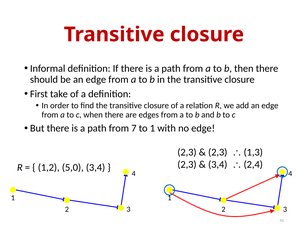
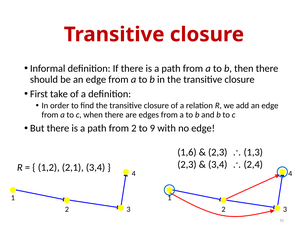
from 7: 7 -> 2 (134, 128)
to 1: 1 -> 9 (152, 128)
2,3: 2,3 -> 1,6 (187, 152)
5,0: 5,0 -> 2,1 (73, 168)
